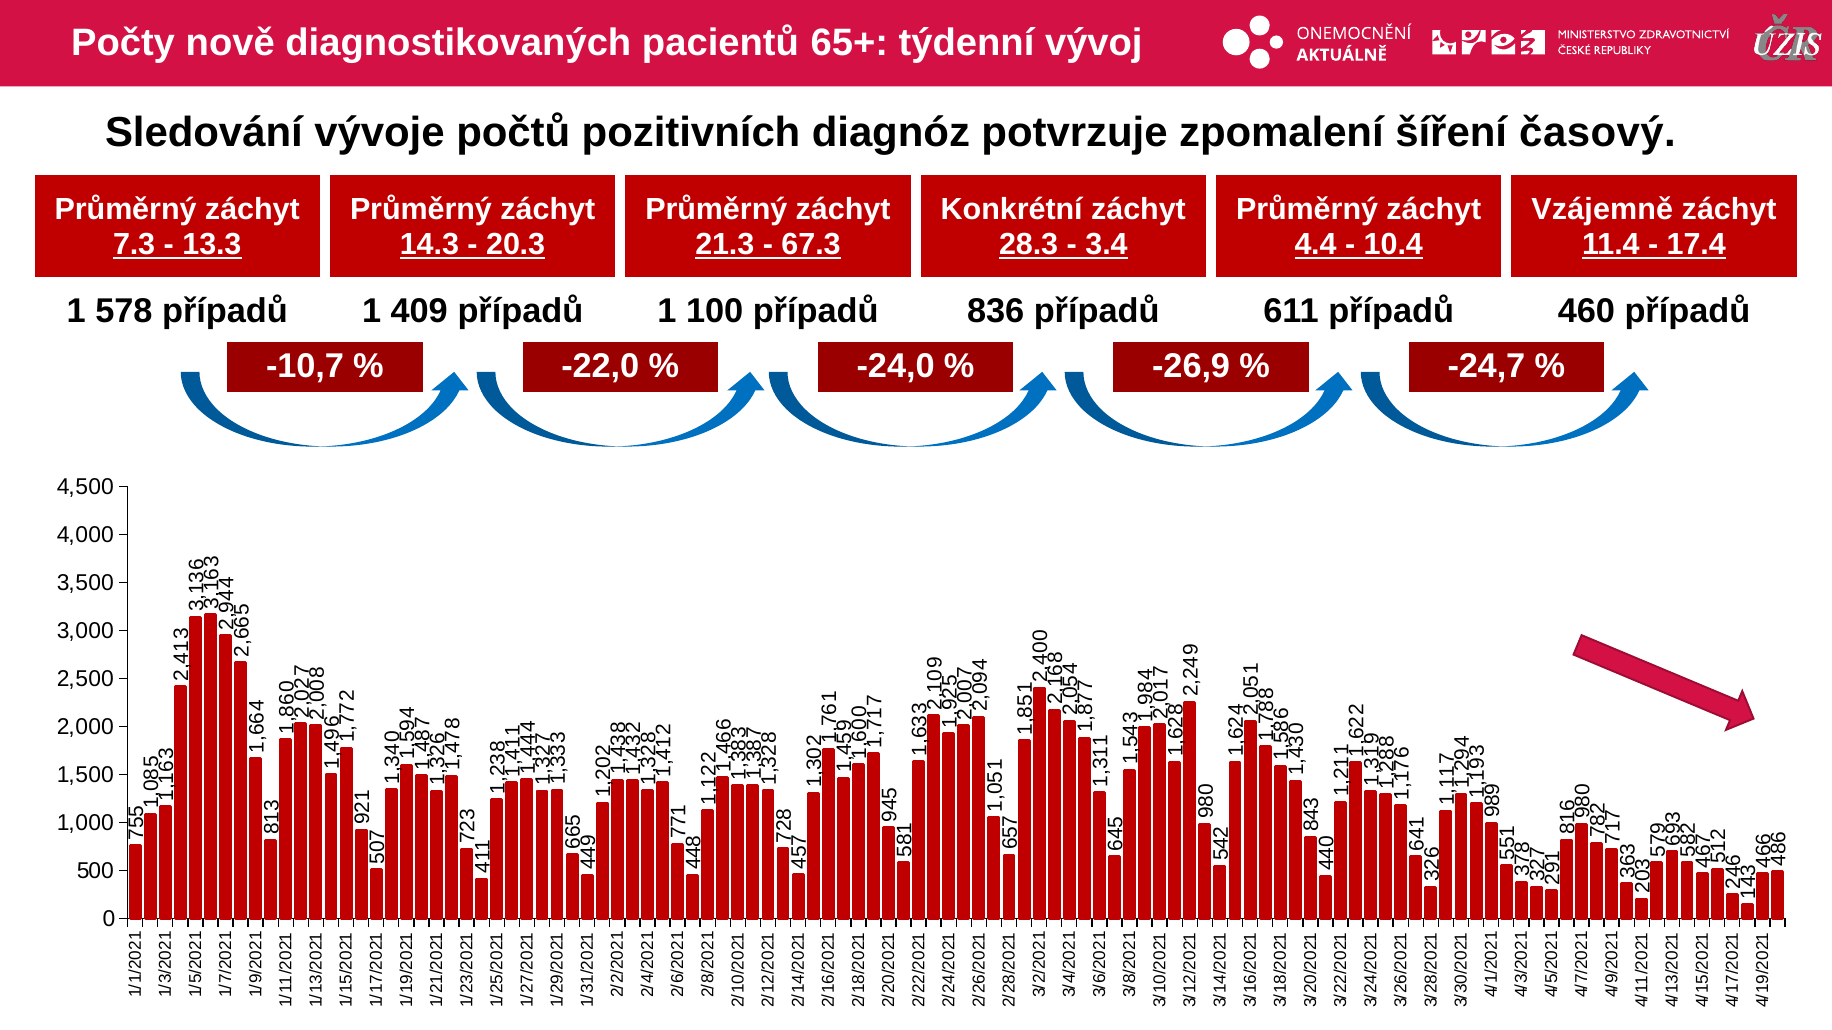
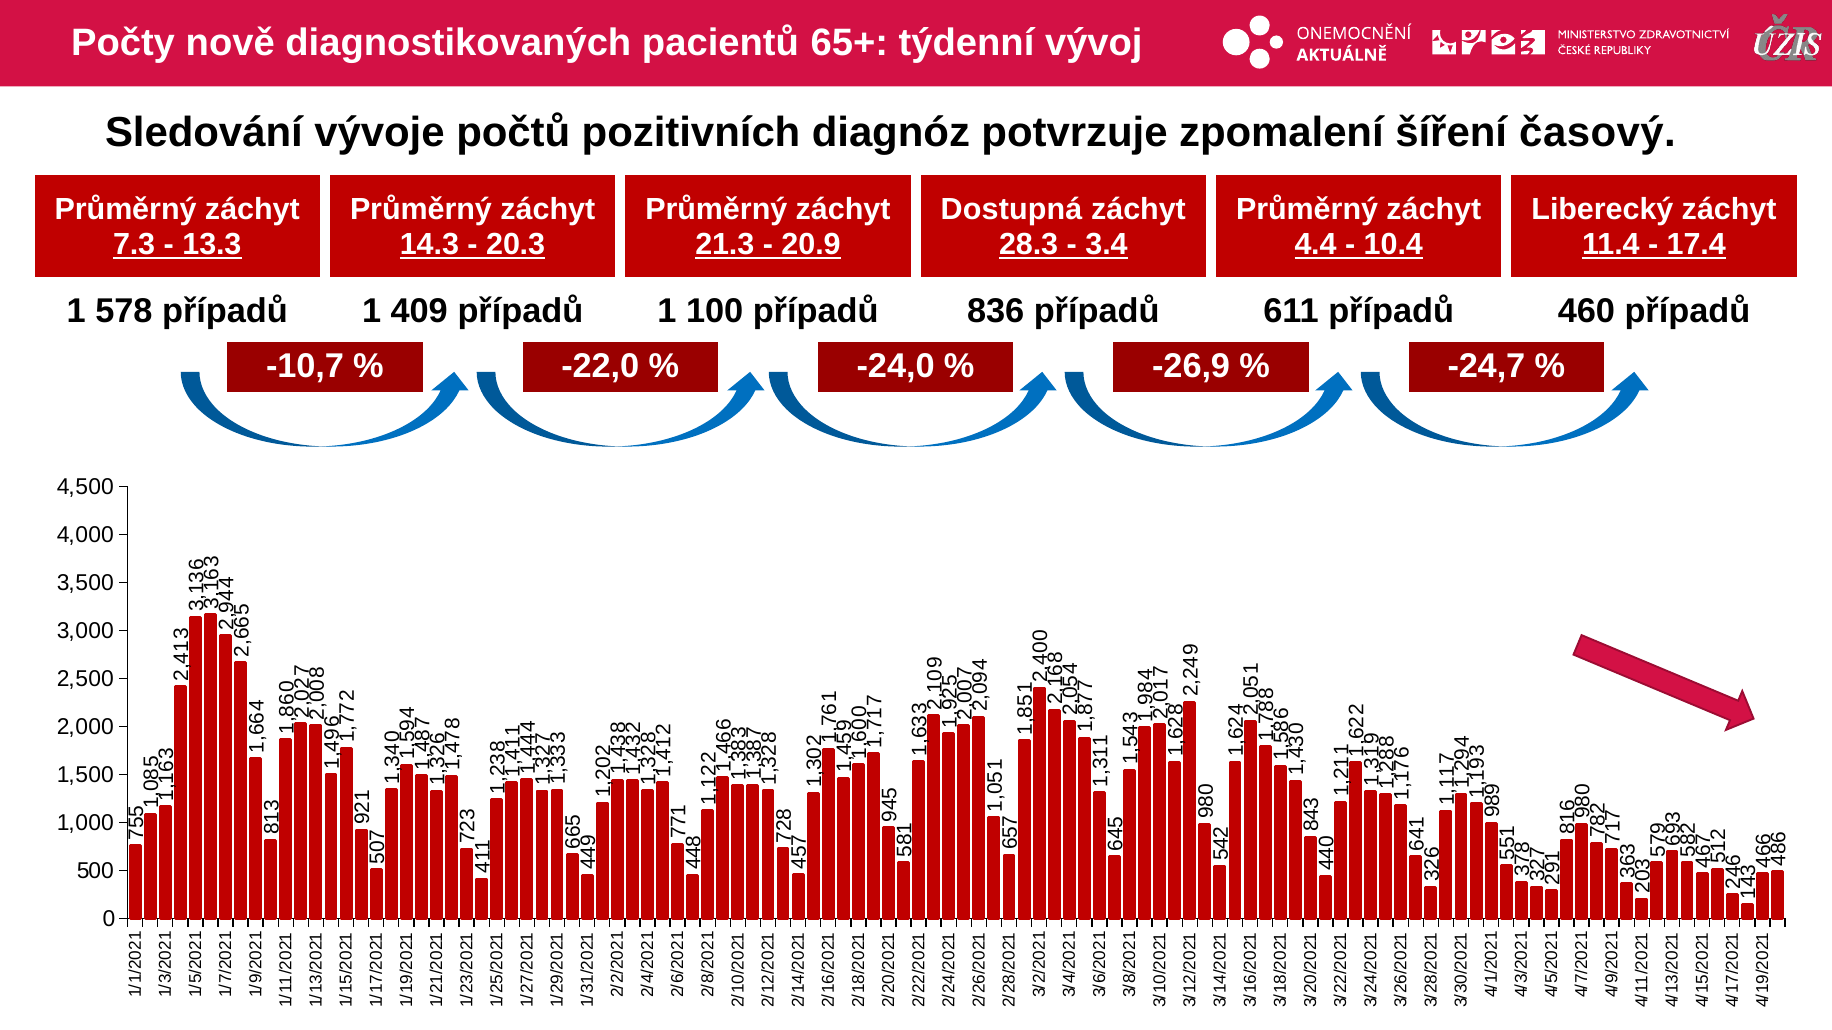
Konkrétní: Konkrétní -> Dostupná (1012, 210)
Vzájemně: Vzájemně -> Liberecký (1602, 210)
67.3: 67.3 -> 20.9 (811, 245)
